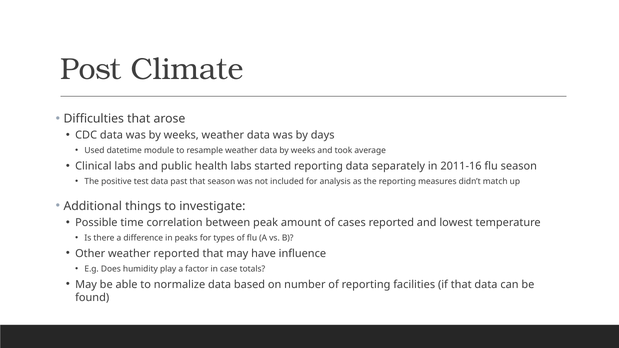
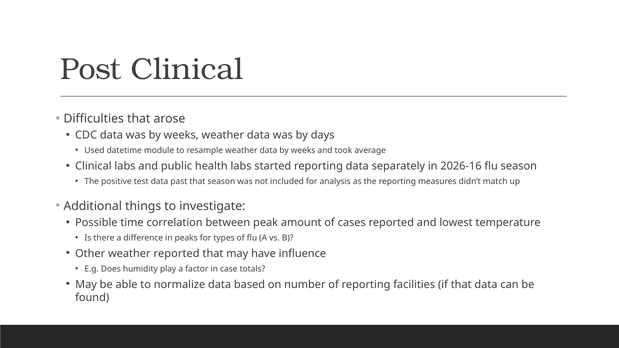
Post Climate: Climate -> Clinical (187, 69)
2011-16: 2011-16 -> 2026-16 (461, 166)
